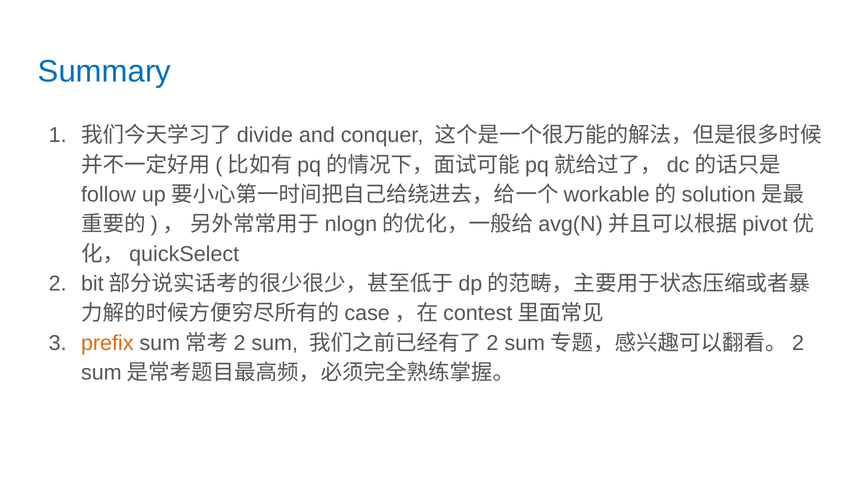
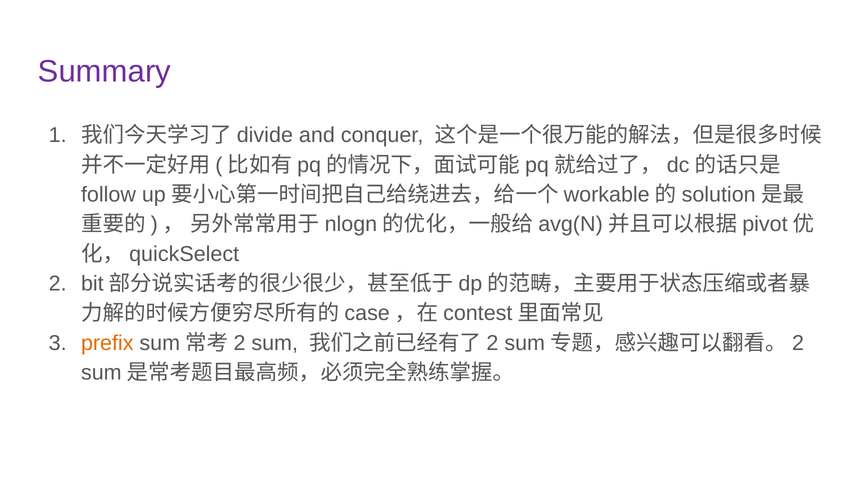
Summary colour: blue -> purple (104, 71)
